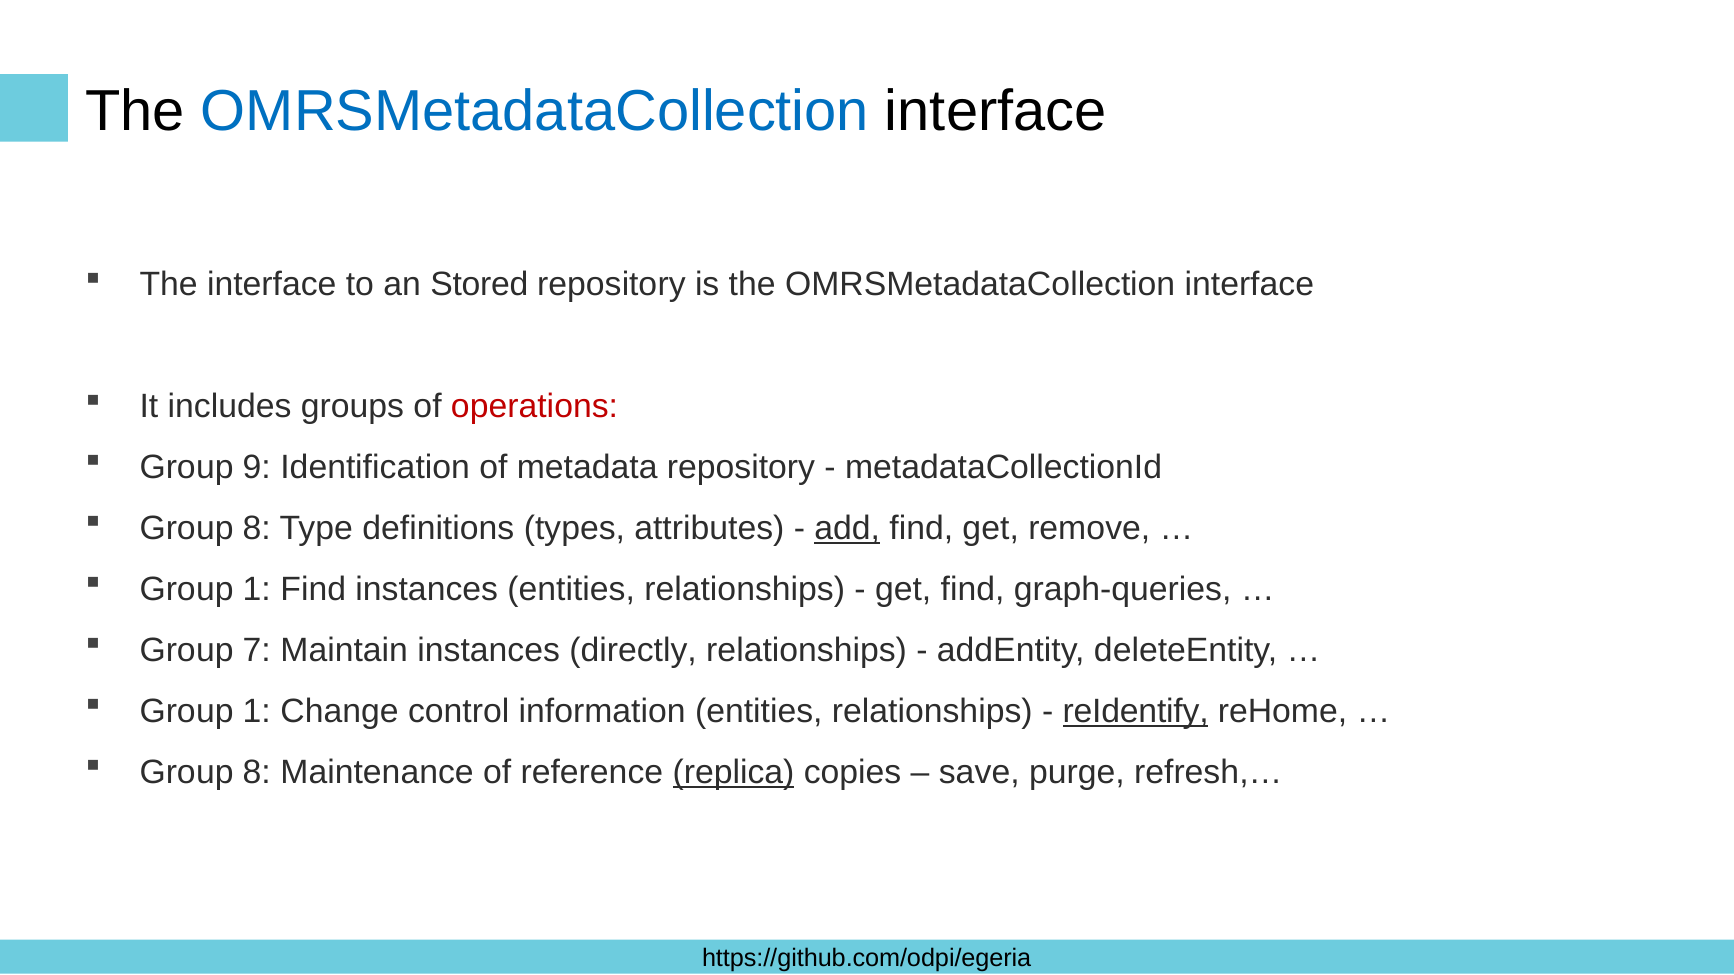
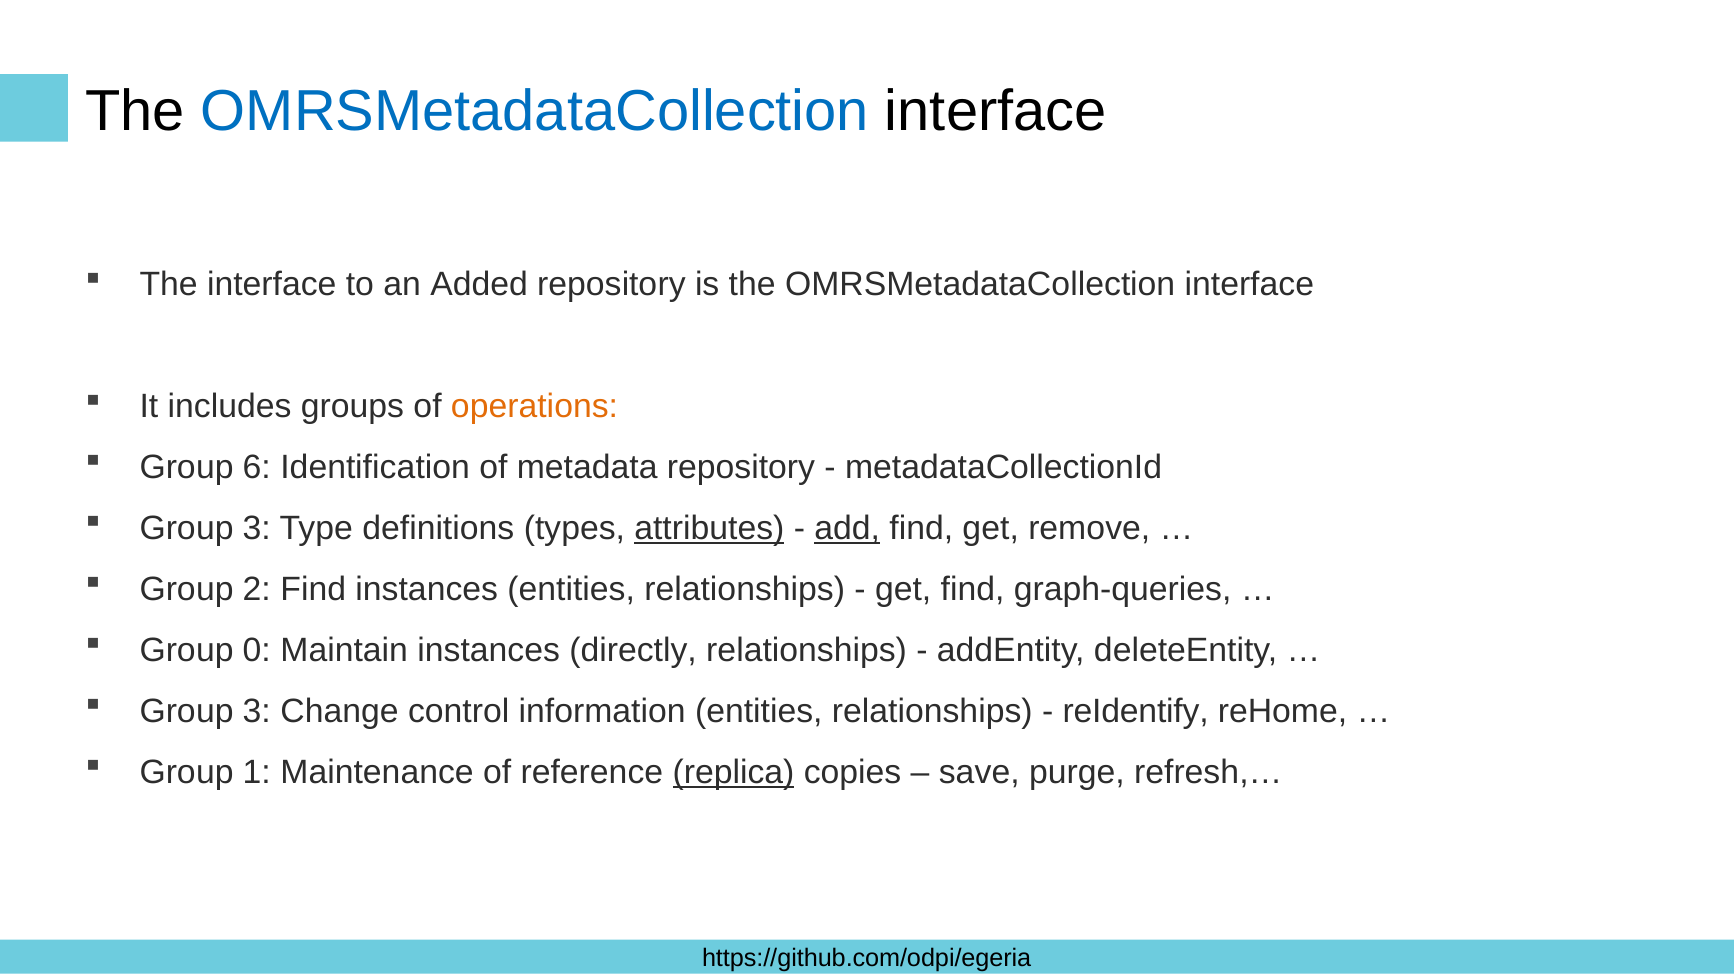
Stored: Stored -> Added (479, 285)
operations colour: red -> orange (535, 407)
9: 9 -> 6 (257, 468)
8: 8 -> 3 (257, 529)
attributes underline: none -> present (709, 529)
1: 1 -> 2 (257, 589)
7: 7 -> 0 (257, 650)
1: 1 -> 3 (257, 711)
reIdentify underline: present -> none (1136, 711)
8: 8 -> 1 (257, 772)
